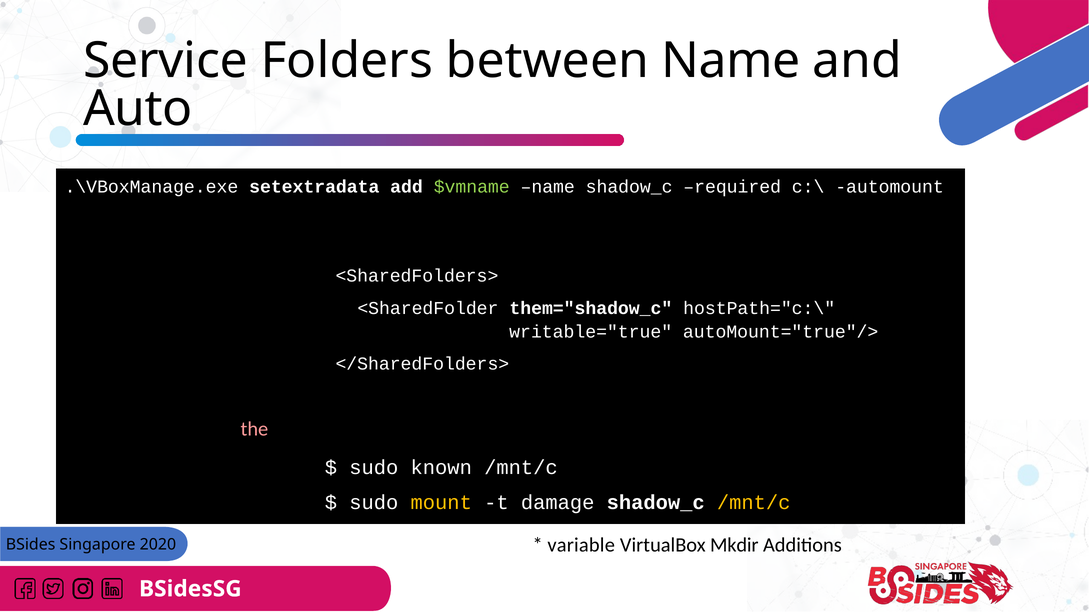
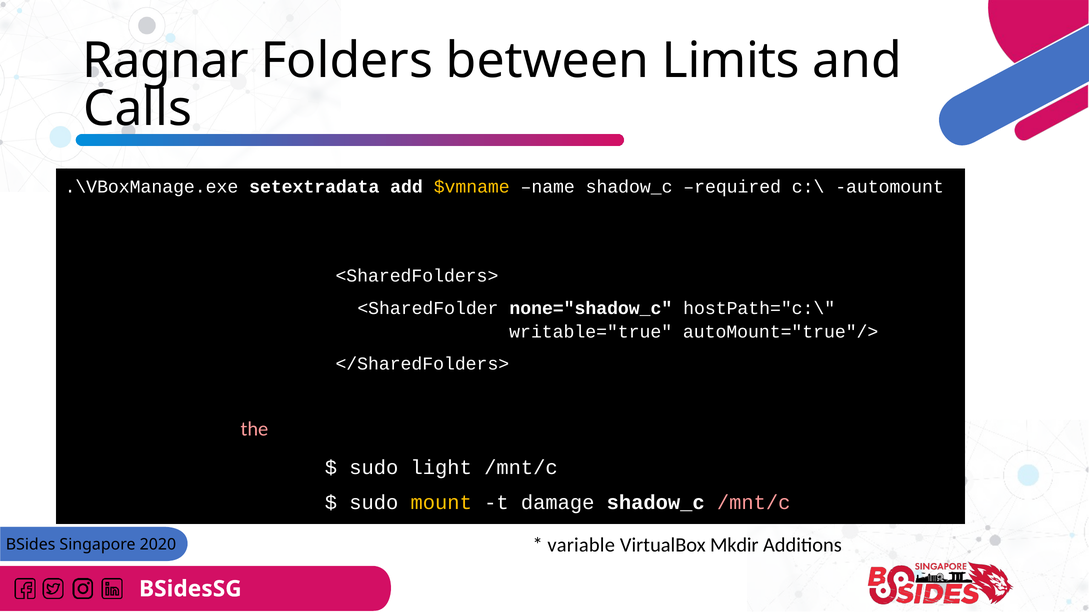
Service: Service -> Ragnar (166, 61)
between Name: Name -> Limits (731, 61)
Auto: Auto -> Calls (138, 109)
$vmname colour: light green -> yellow (472, 187)
them="shadow_c: them="shadow_c -> none="shadow_c (591, 309)
known: known -> light (441, 468)
/mnt/c colour: yellow -> pink (754, 503)
